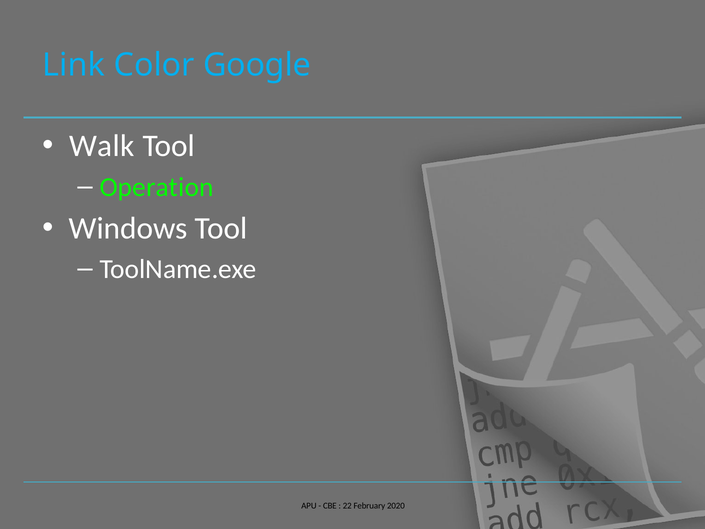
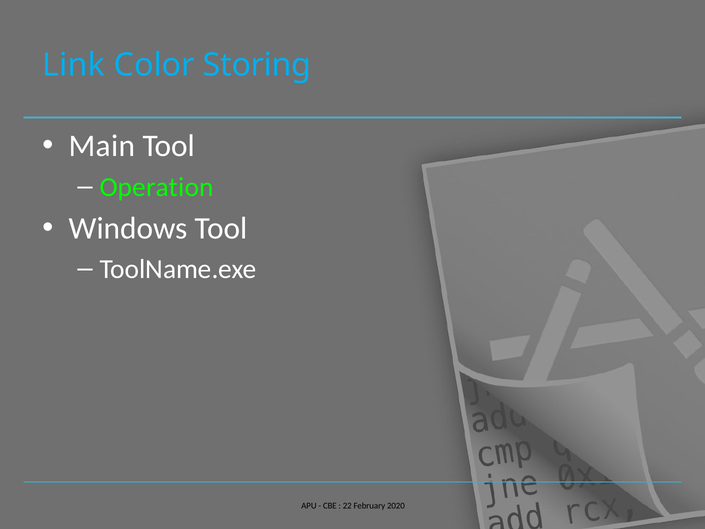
Google: Google -> Storing (257, 65)
Walk: Walk -> Main (102, 146)
